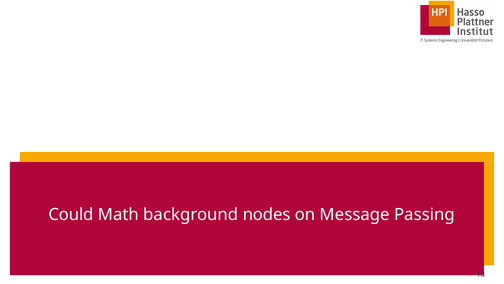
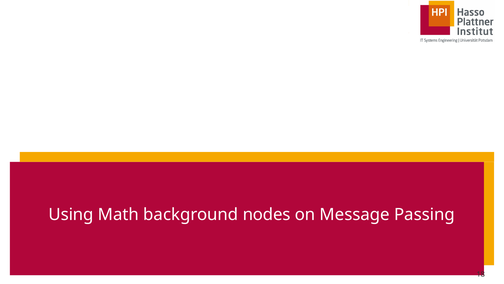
Could: Could -> Using (71, 214)
